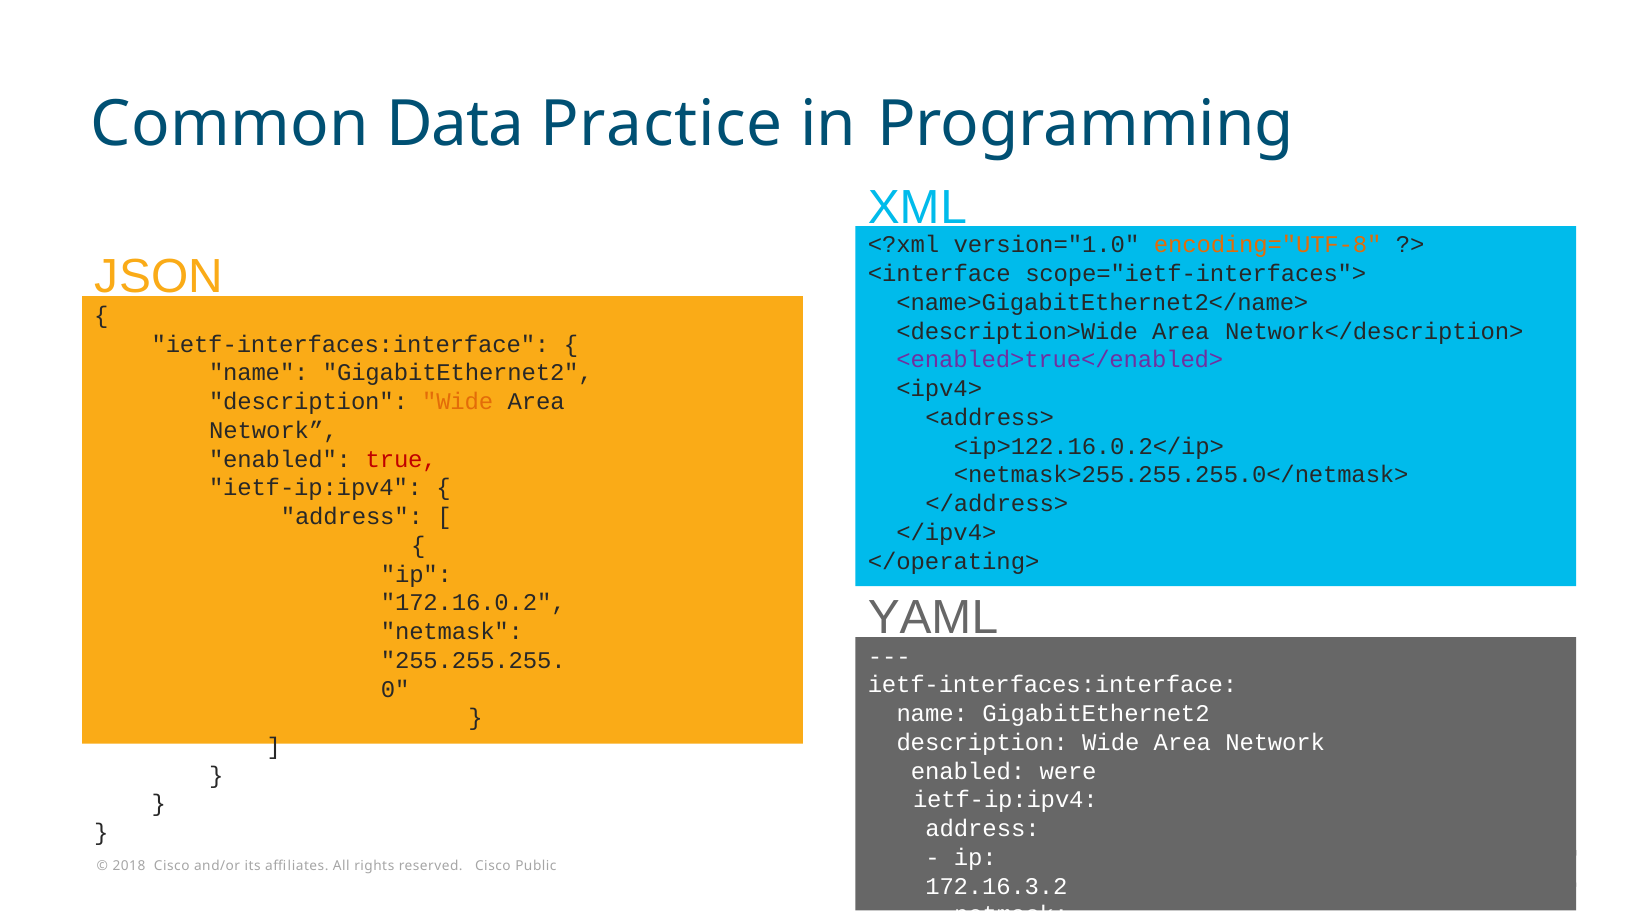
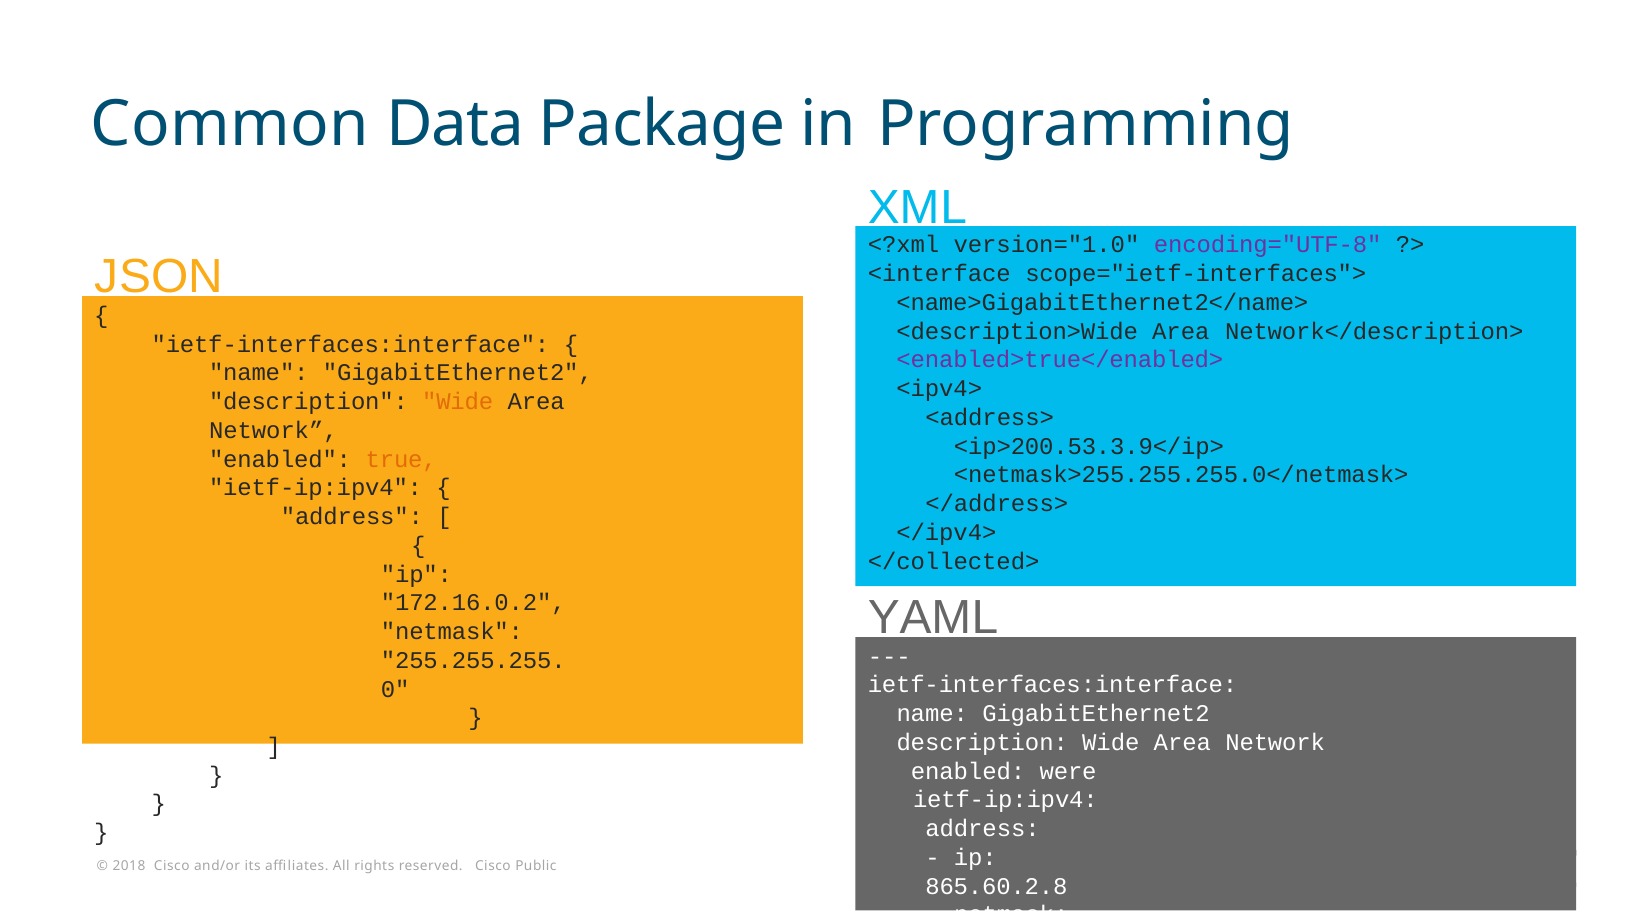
Practice: Practice -> Package (662, 124)
encoding="UTF-8 colour: orange -> purple (1268, 245)
<ip>122.16.0.2</ip>: <ip>122.16.0.2</ip> -> <ip>200.53.3.9</ip> (1089, 446)
true colour: red -> orange (401, 459)
</operating>: </operating> -> </collected> (954, 561)
172.16.3.2: 172.16.3.2 -> 865.60.2.8 (996, 886)
